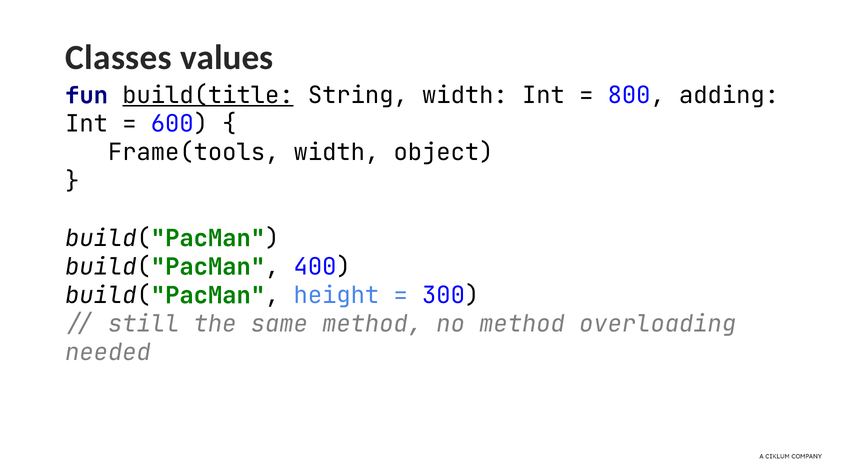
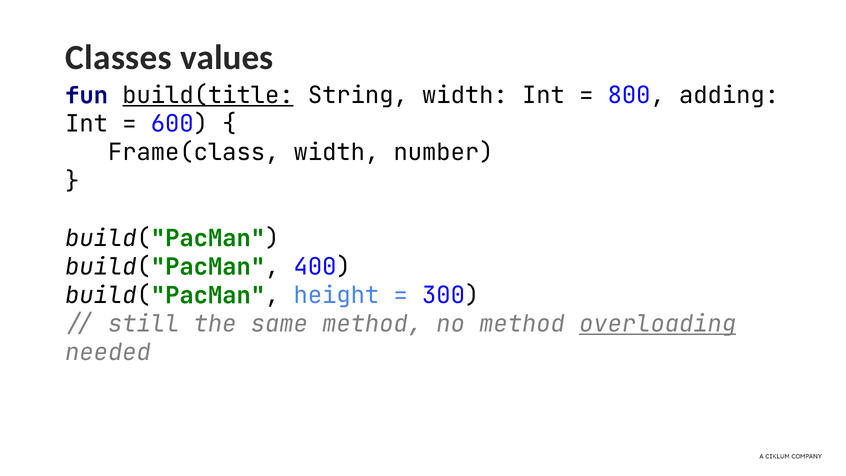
Frame(tools: Frame(tools -> Frame(class (194, 153)
object: object -> number (444, 153)
overloading underline: none -> present (658, 324)
